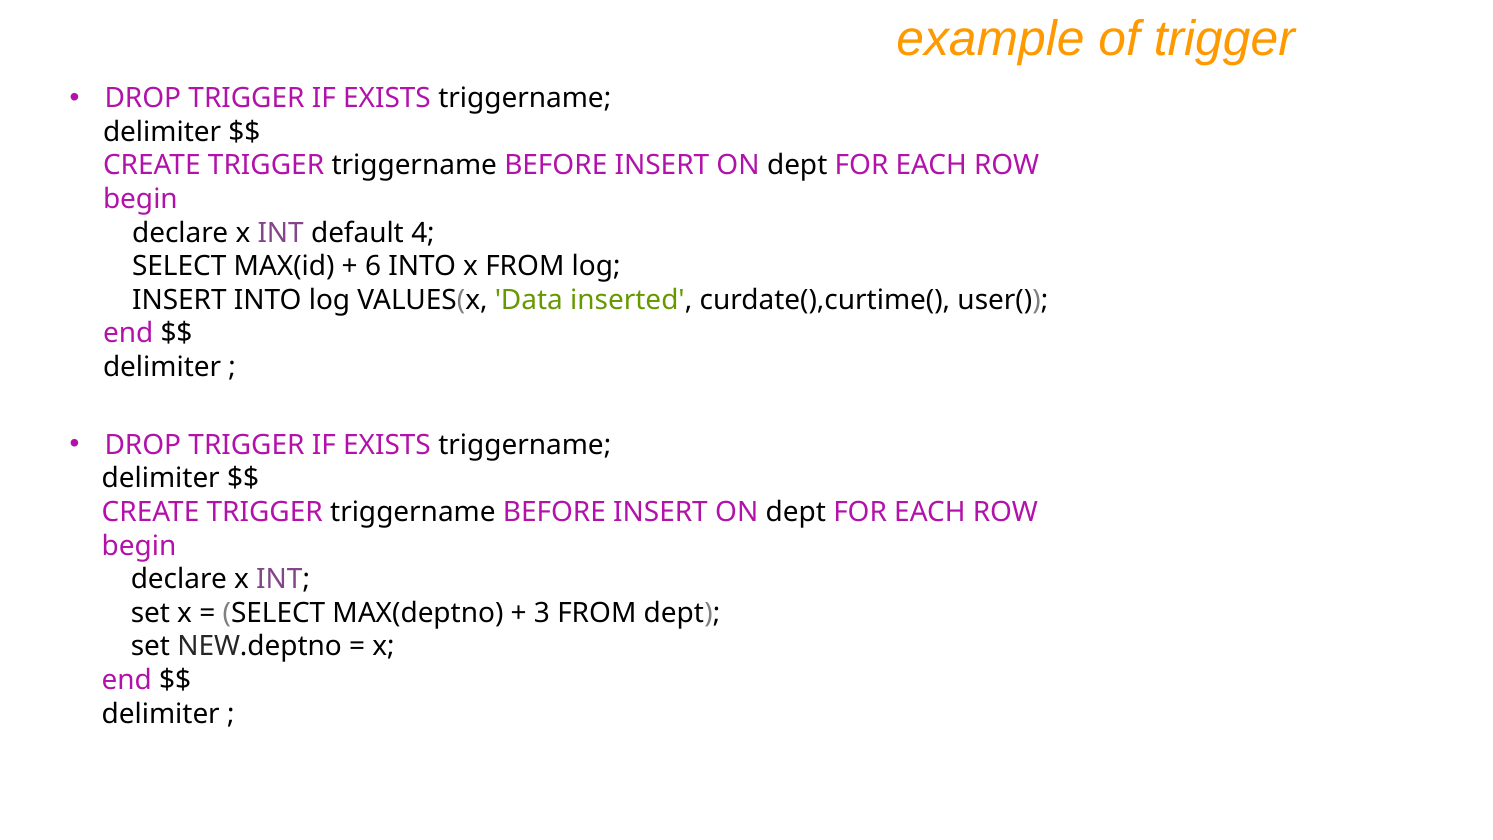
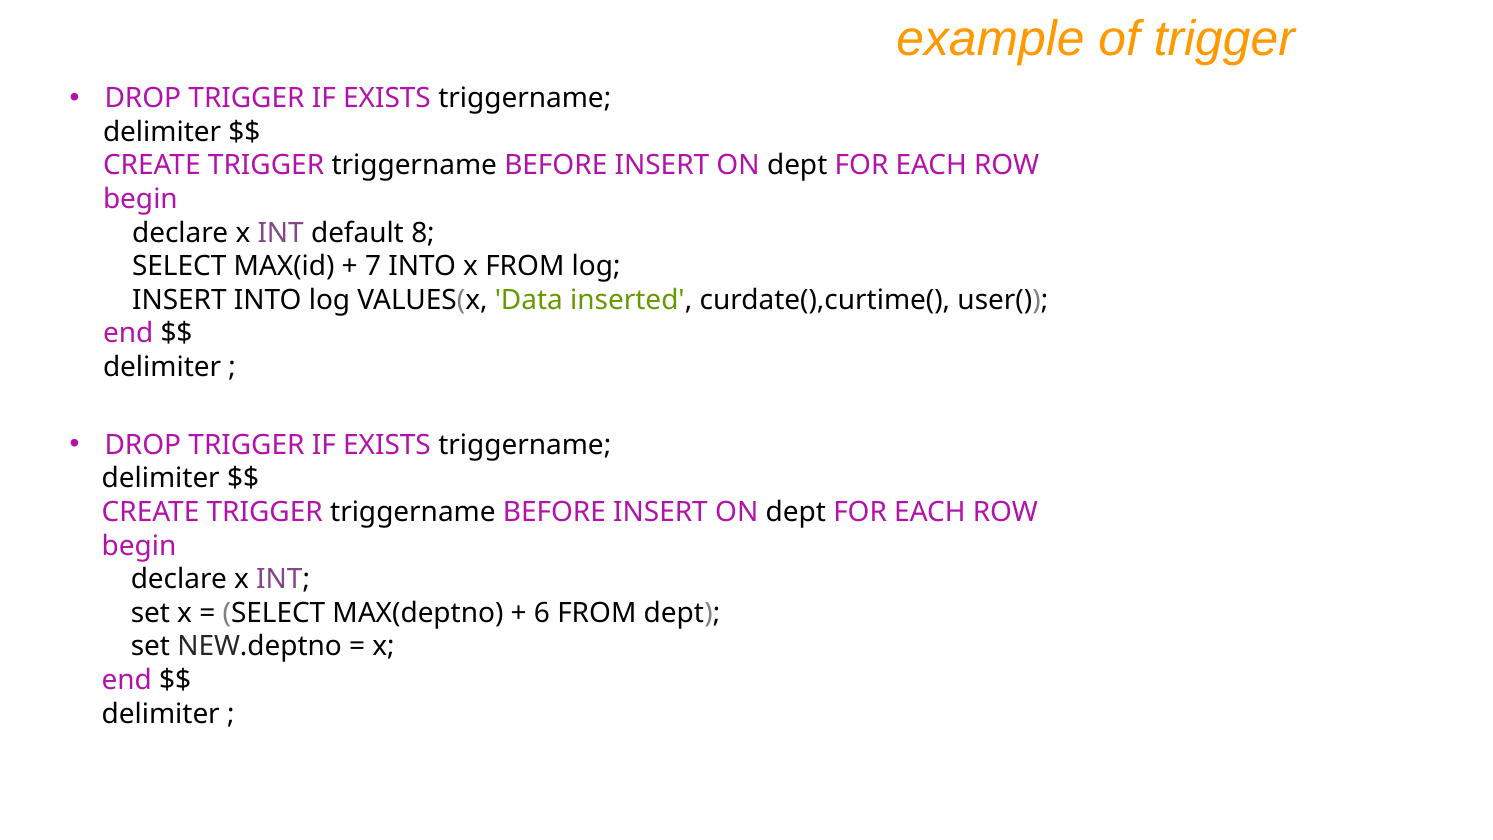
4: 4 -> 8 (423, 233)
6: 6 -> 7 (373, 266)
3: 3 -> 6 (542, 613)
